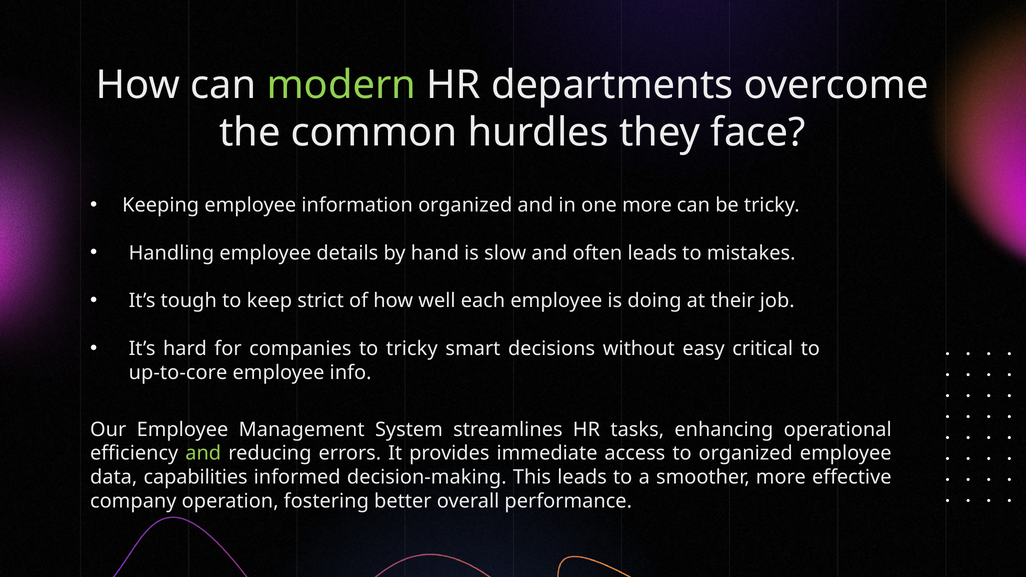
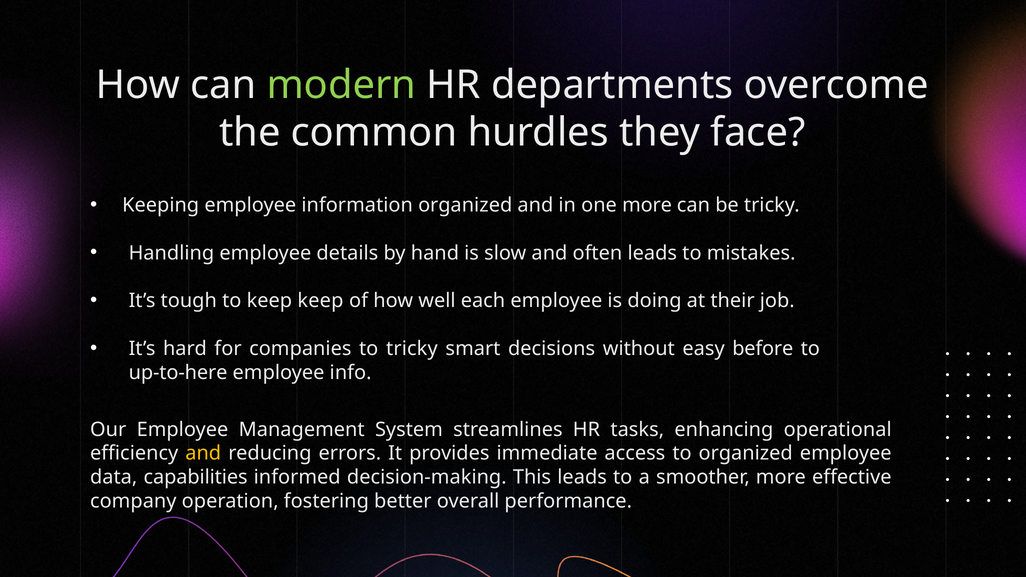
keep strict: strict -> keep (320, 301)
critical: critical -> before (763, 349)
up-to-core: up-to-core -> up-to-here (178, 373)
and colour: light green -> yellow (203, 453)
